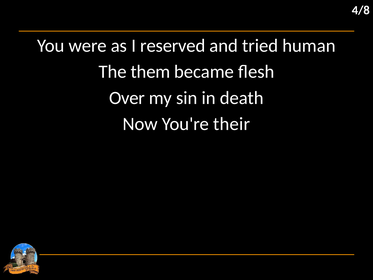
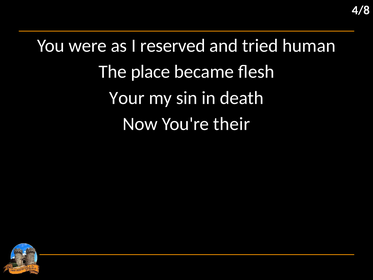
them: them -> place (150, 72)
Over: Over -> Your (127, 98)
